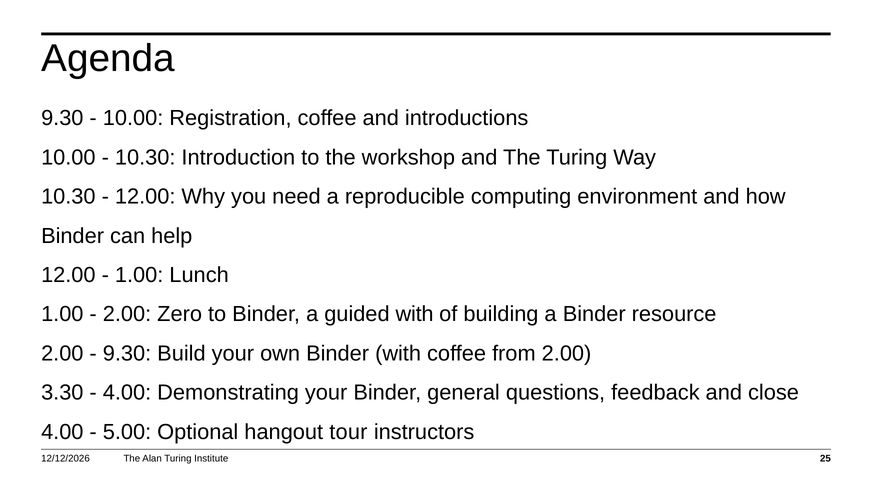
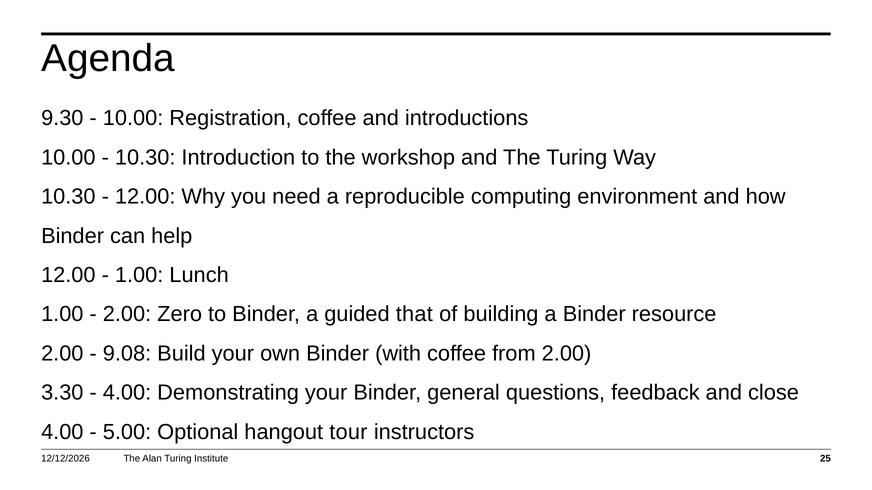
guided with: with -> that (414, 315)
9.30: 9.30 -> 9.08 (127, 354)
